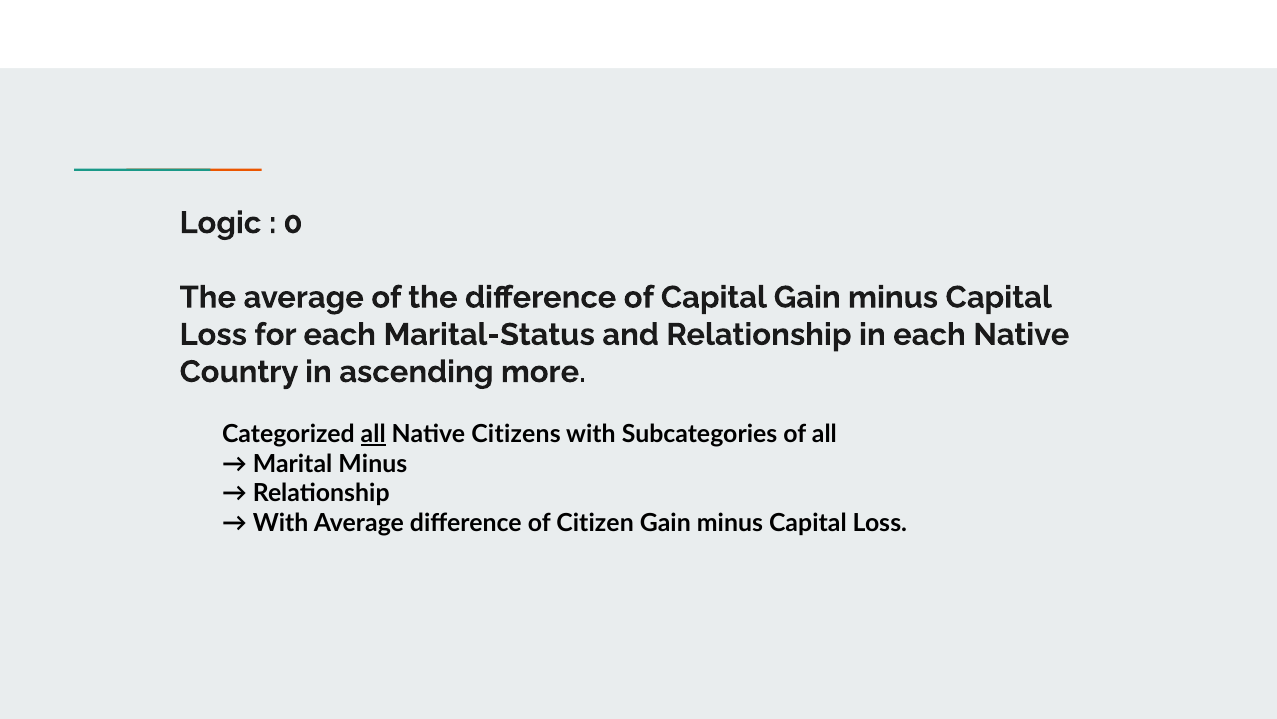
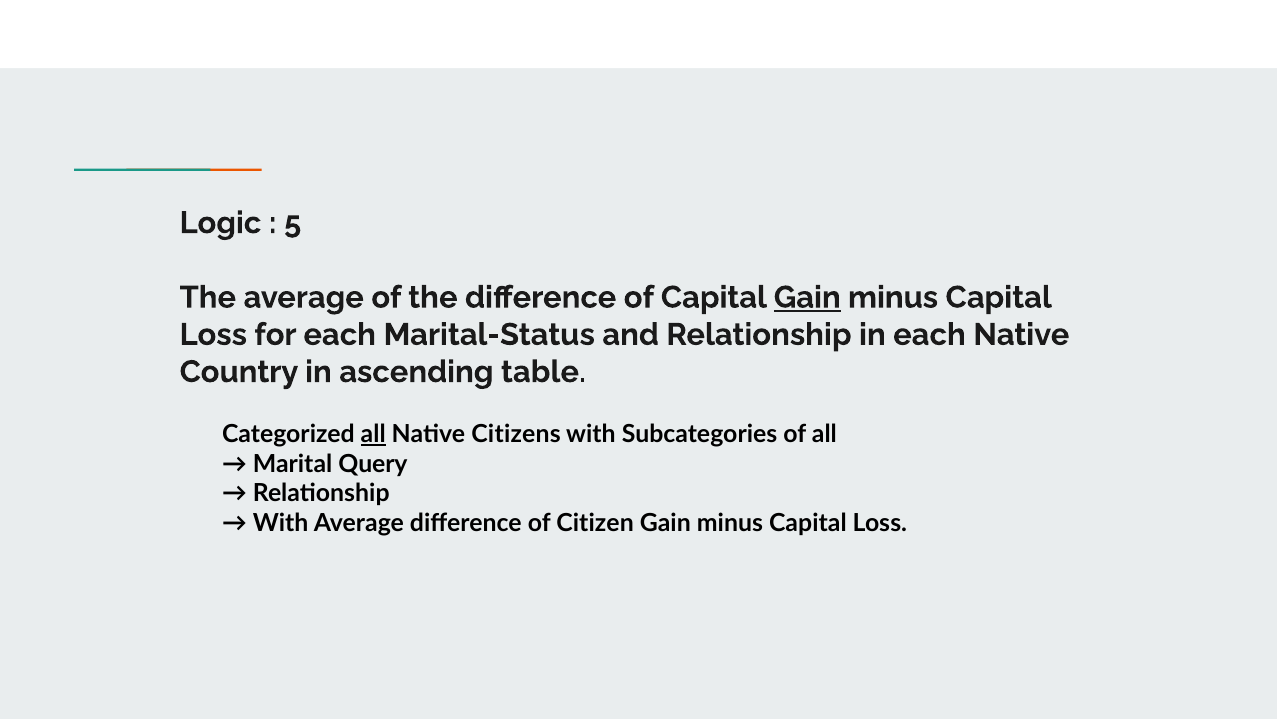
0: 0 -> 5 (293, 223)
Gain underline: none -> present (807, 297)
more: more -> table (543, 372)
Marital Minus: Minus -> Query (373, 463)
